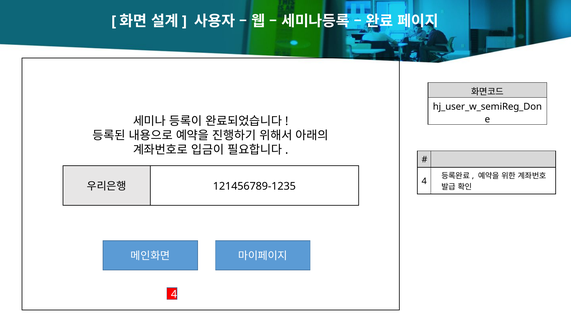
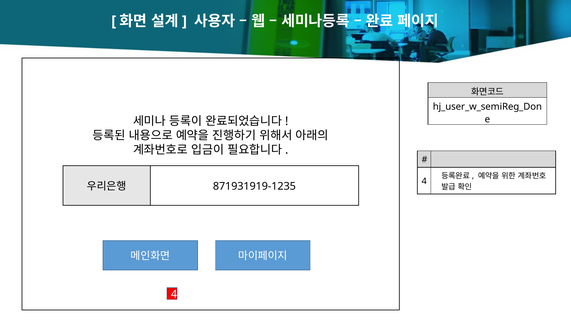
121456789-1235: 121456789-1235 -> 871931919-1235 (254, 186)
